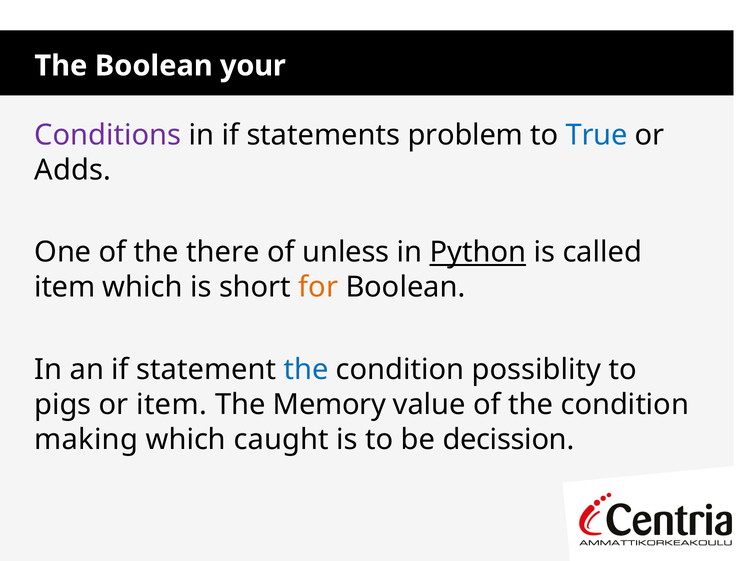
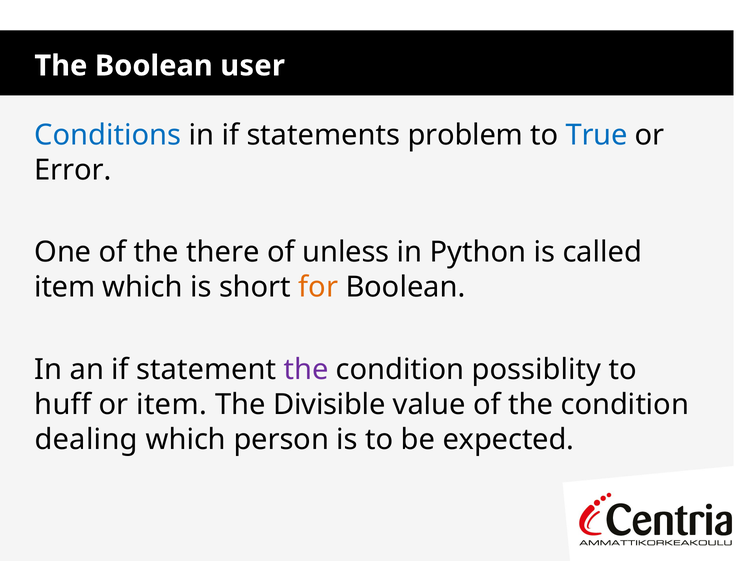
your: your -> user (253, 66)
Conditions colour: purple -> blue (108, 135)
Adds: Adds -> Error (73, 170)
Python underline: present -> none (478, 252)
the colour: blue -> purple (306, 370)
pigs: pigs -> huff (63, 405)
Memory: Memory -> Divisible (329, 405)
making: making -> dealing (86, 439)
caught: caught -> person (281, 439)
decission: decission -> expected (508, 439)
